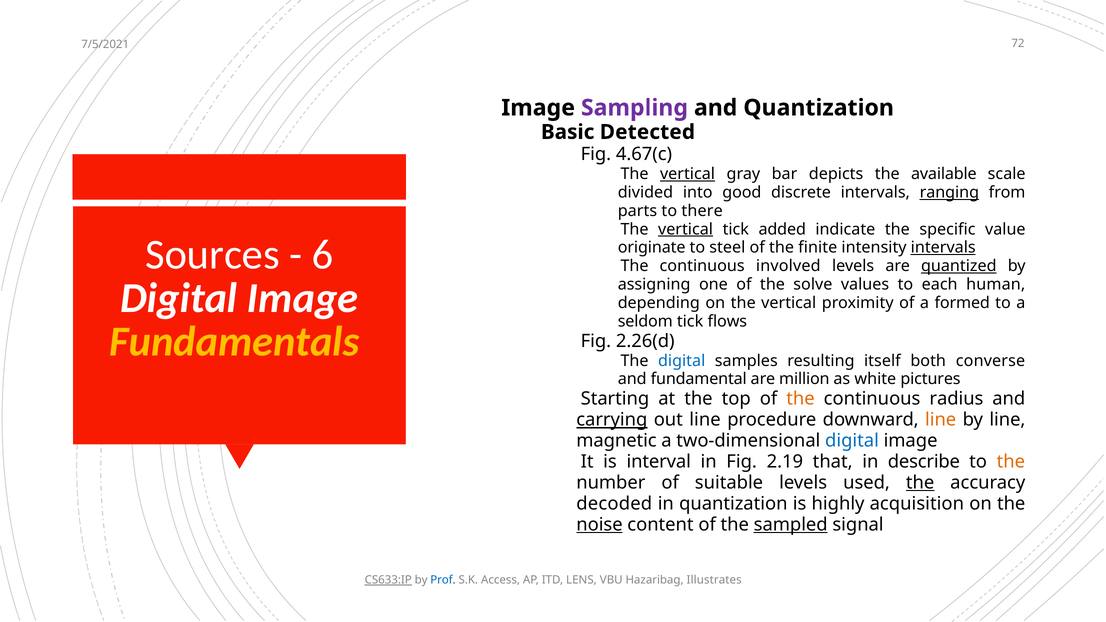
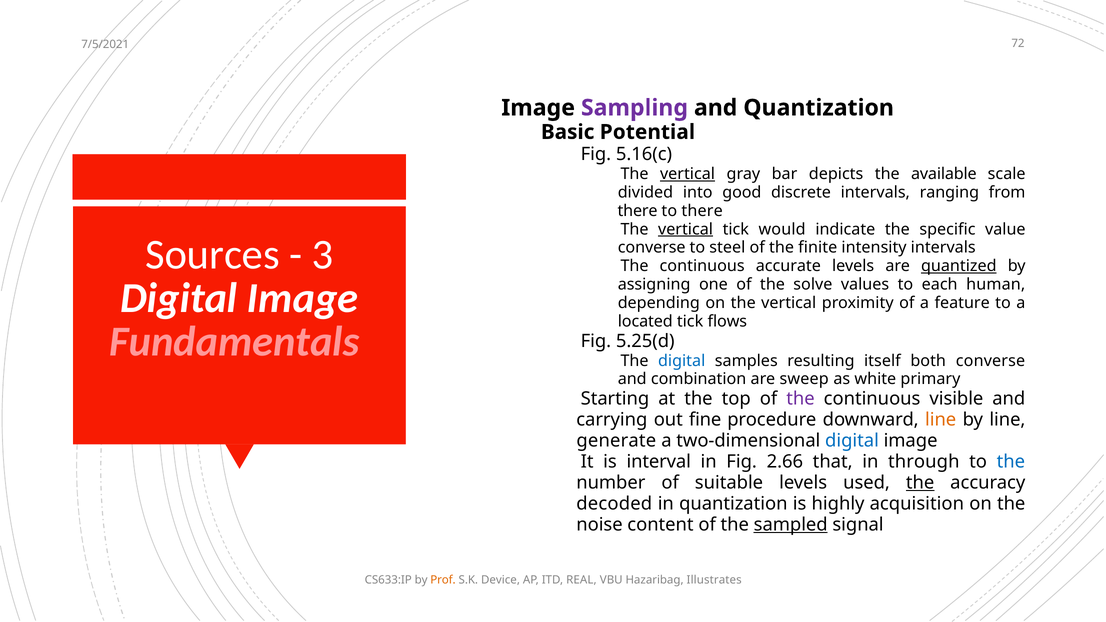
Detected: Detected -> Potential (647, 132)
4.67(c: 4.67(c -> 5.16(c (644, 154)
ranging underline: present -> none (949, 192)
parts: parts -> there (638, 211)
added: added -> would (782, 229)
6: 6 -> 3 (323, 255)
originate: originate -> converse (652, 248)
intervals underline: present -> none (943, 248)
involved: involved -> accurate (788, 266)
formed: formed -> feature (962, 303)
seldom: seldom -> located (645, 321)
Fundamentals colour: yellow -> pink (234, 342)
2.26(d: 2.26(d -> 5.25(d (645, 341)
fundamental: fundamental -> combination (699, 379)
million: million -> sweep (804, 379)
pictures: pictures -> primary (930, 379)
the colour: orange -> purple (801, 399)
radius: radius -> visible (956, 399)
carrying underline: present -> none (612, 420)
out line: line -> fine (705, 420)
magnetic: magnetic -> generate (616, 441)
2.19: 2.19 -> 2.66 (785, 462)
describe: describe -> through (924, 462)
the colour: orange -> blue (1011, 462)
noise underline: present -> none (599, 525)
CS633:IP underline: present -> none (388, 580)
Prof colour: blue -> orange (443, 580)
Access: Access -> Device (501, 580)
LENS: LENS -> REAL (581, 580)
